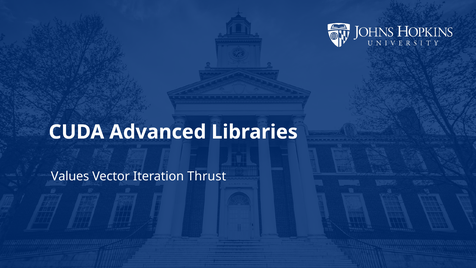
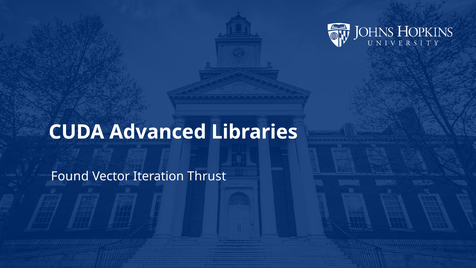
Values: Values -> Found (70, 176)
